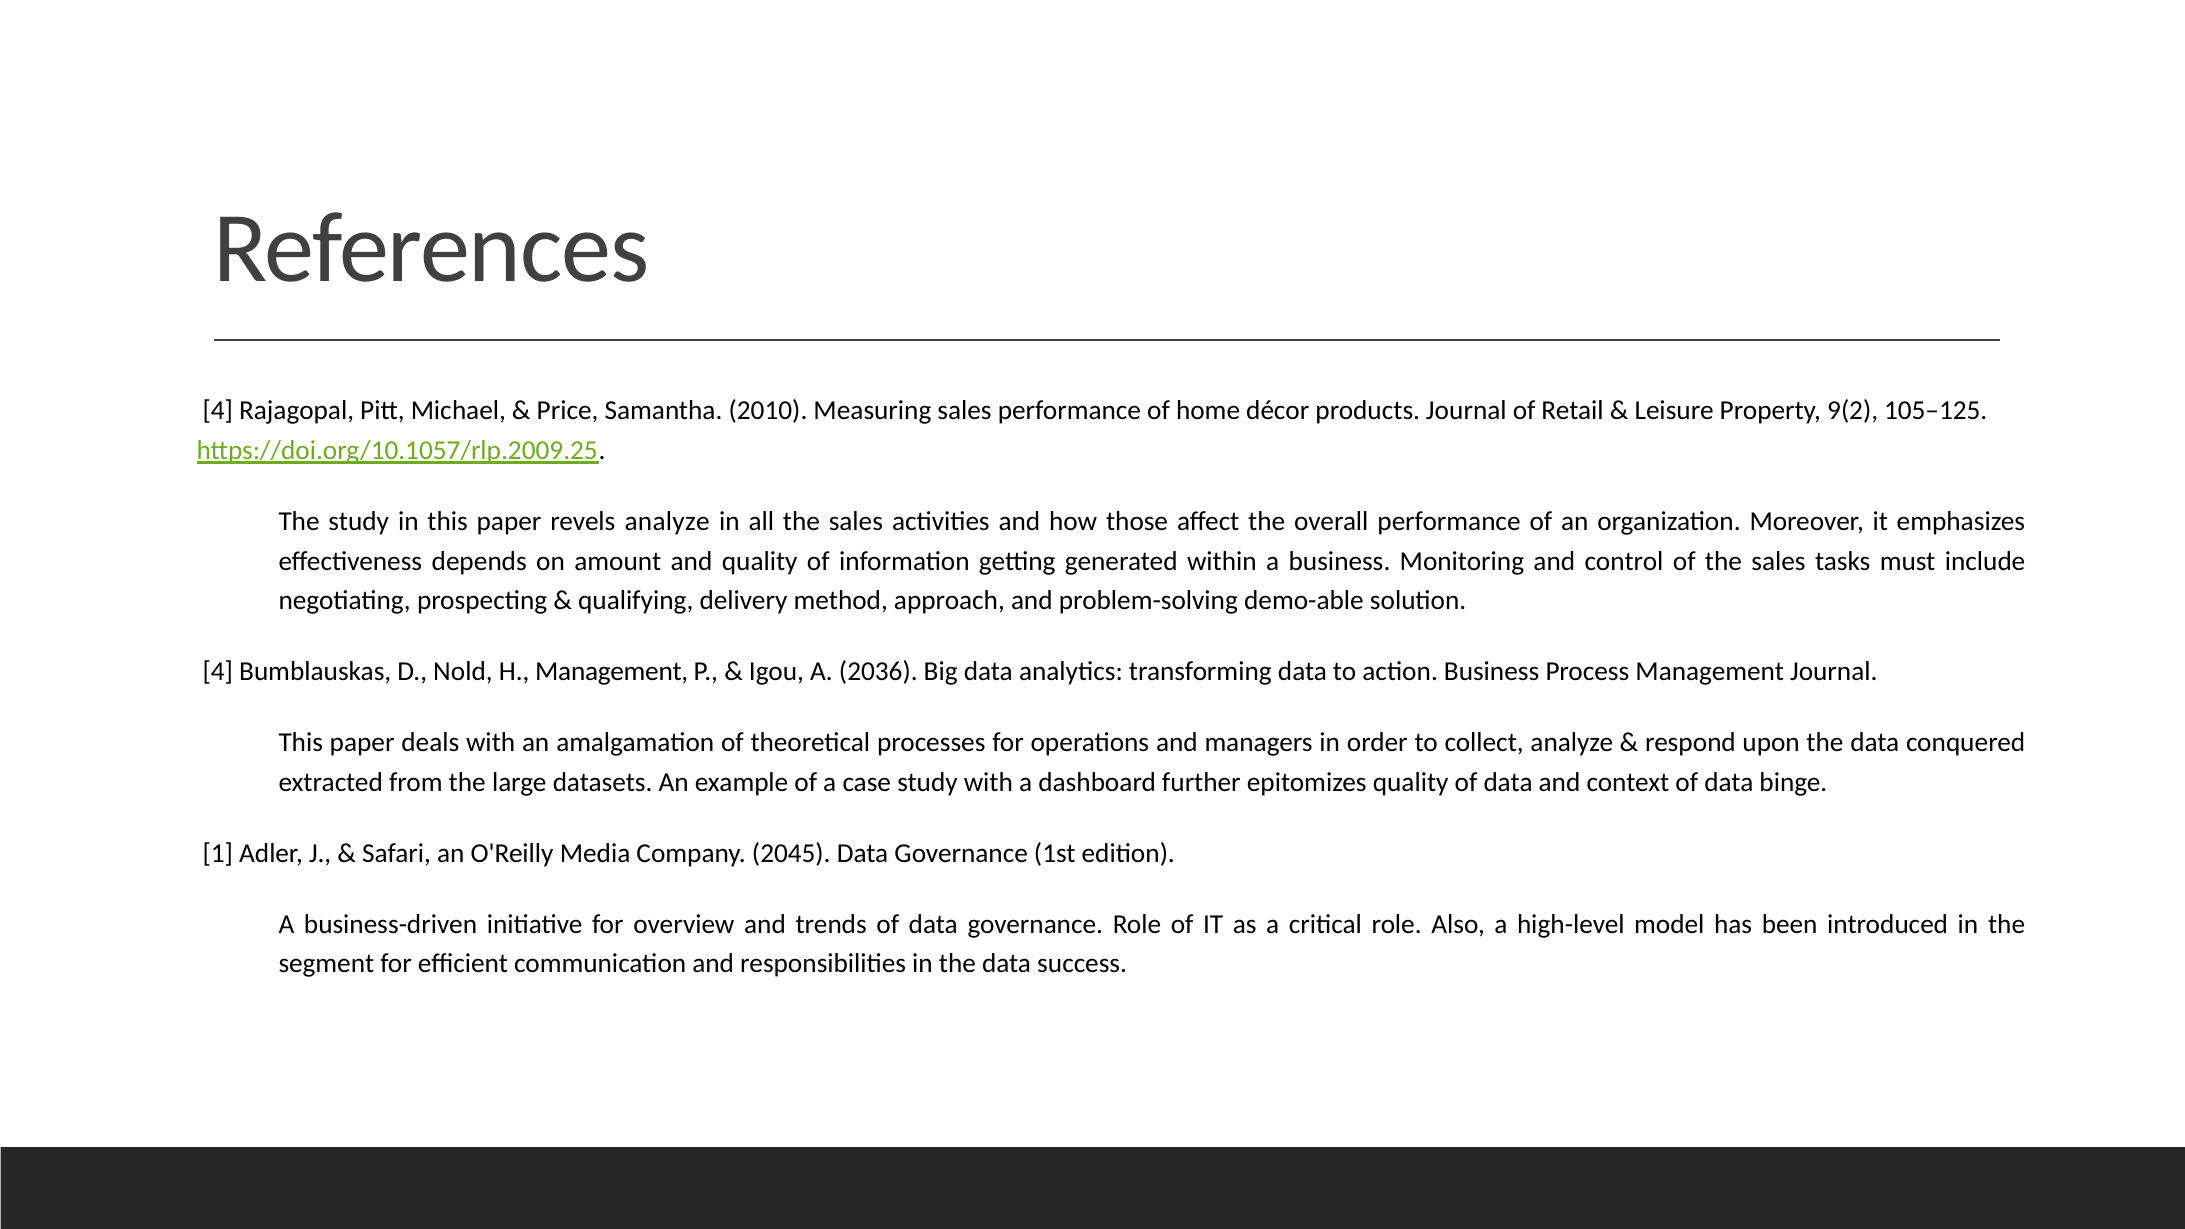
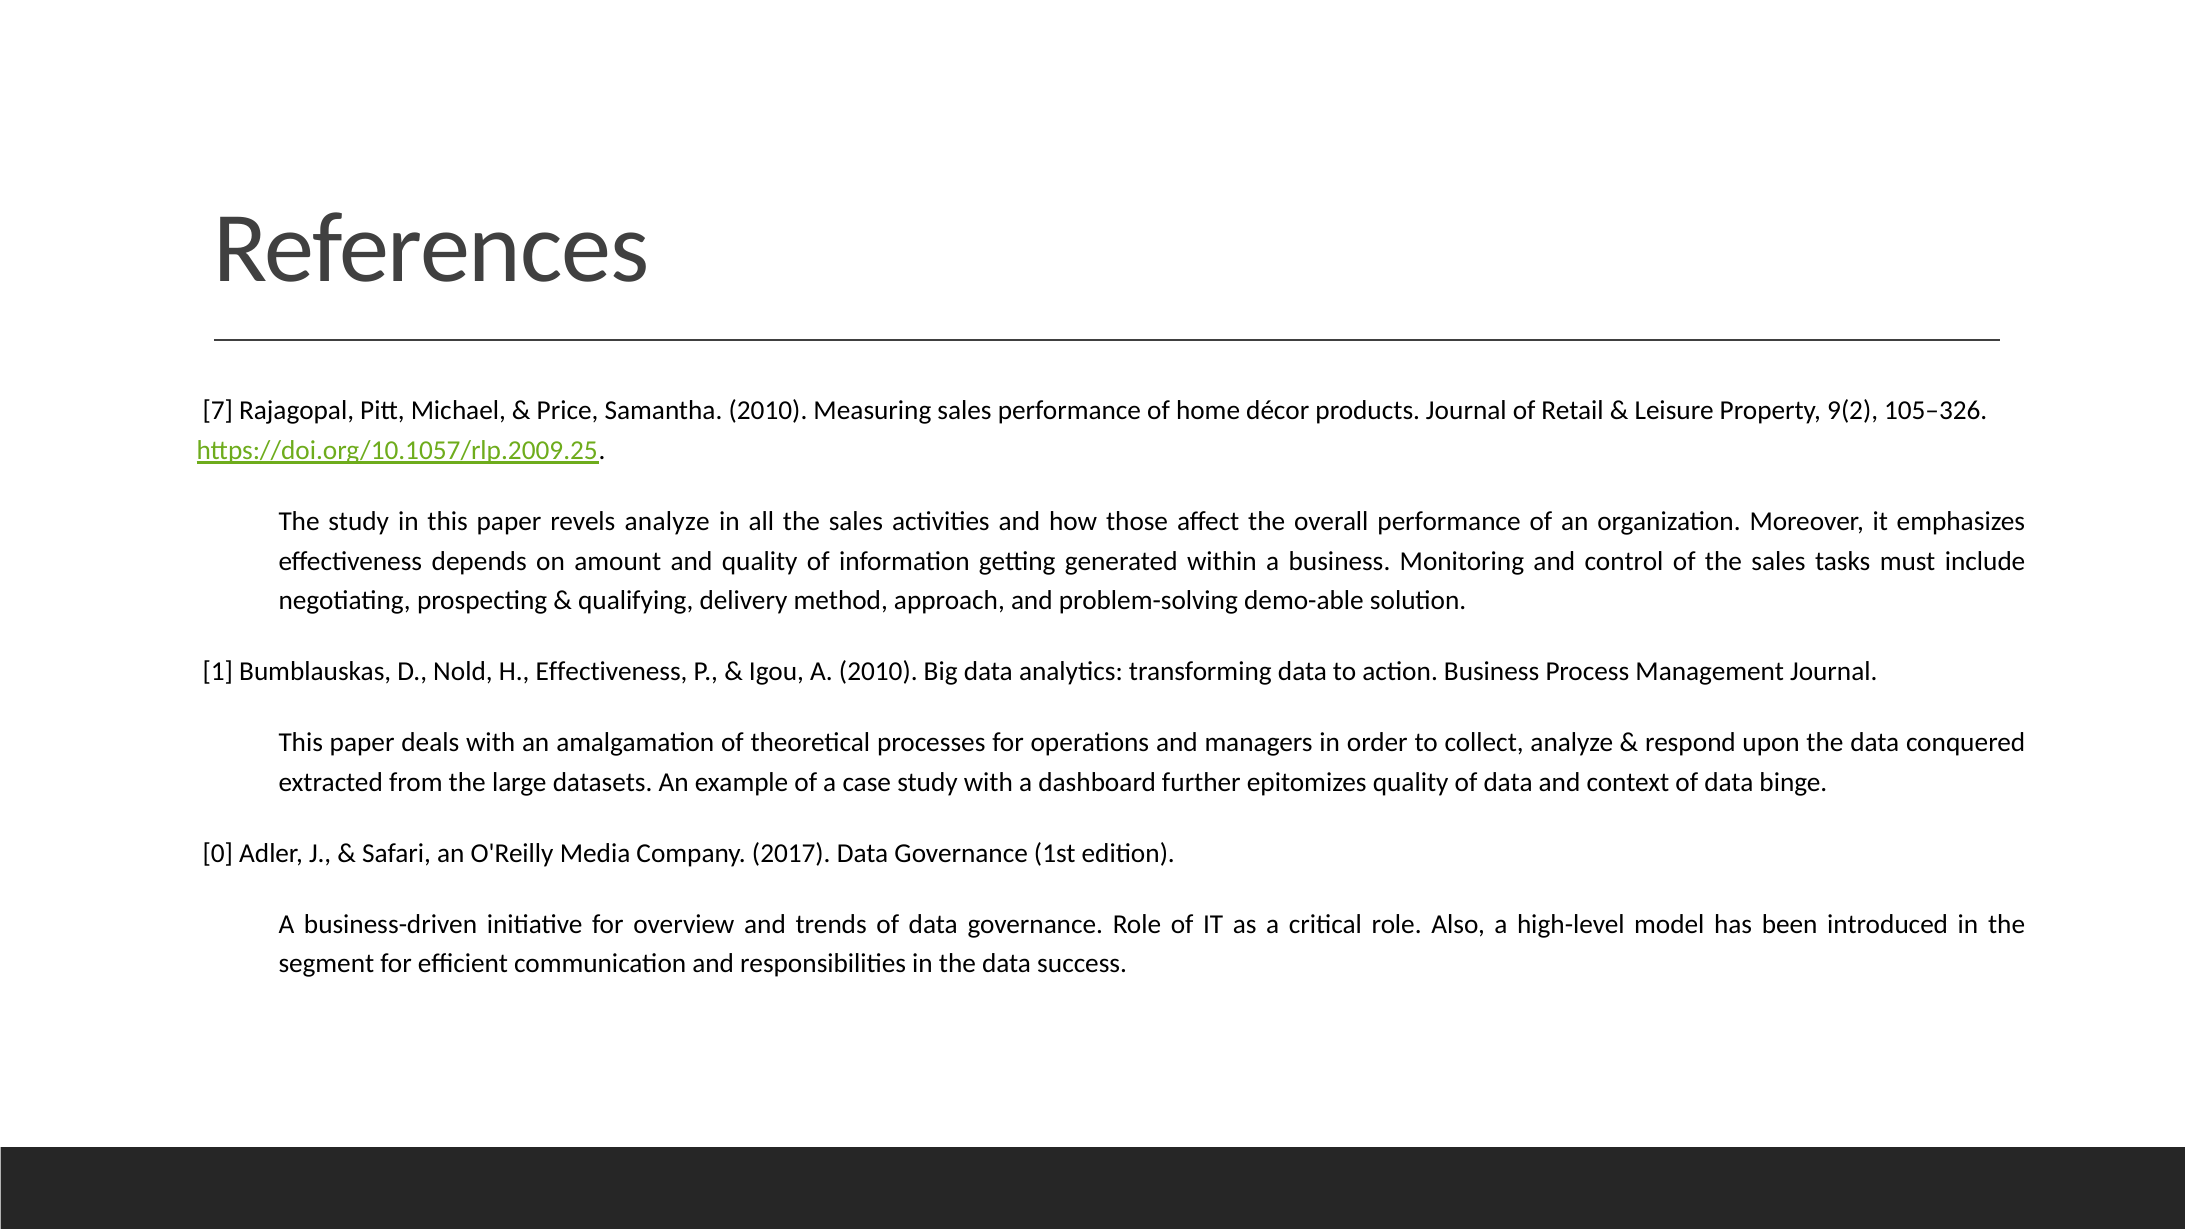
4: 4 -> 7 (218, 411)
105–125: 105–125 -> 105–326 (1936, 411)
4: 4 -> 1 (218, 672)
H Management: Management -> Effectiveness (612, 672)
A 2036: 2036 -> 2010 (878, 672)
1: 1 -> 0 (218, 853)
2045: 2045 -> 2017 (791, 853)
